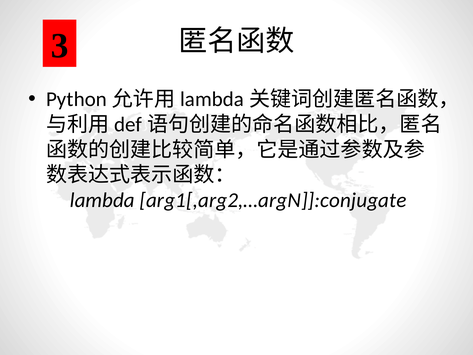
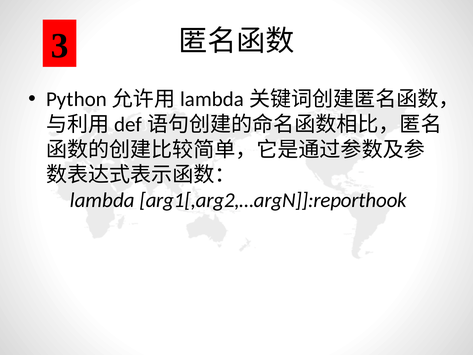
arg1[,arg2,…argN]]:conjugate: arg1[,arg2,…argN]]:conjugate -> arg1[,arg2,…argN]]:reporthook (273, 200)
